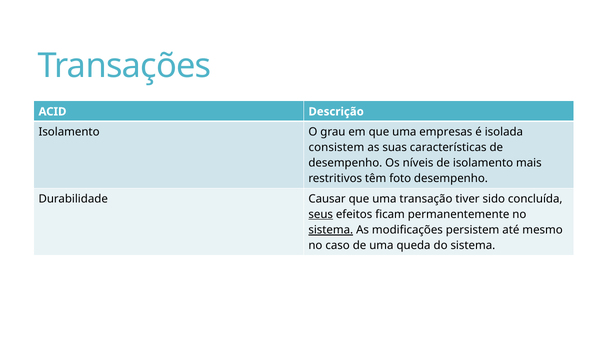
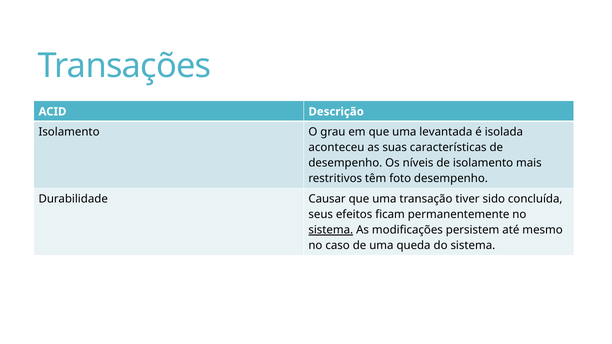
empresas: empresas -> levantada (446, 132)
consistem: consistem -> aconteceu (336, 148)
seus underline: present -> none (321, 215)
